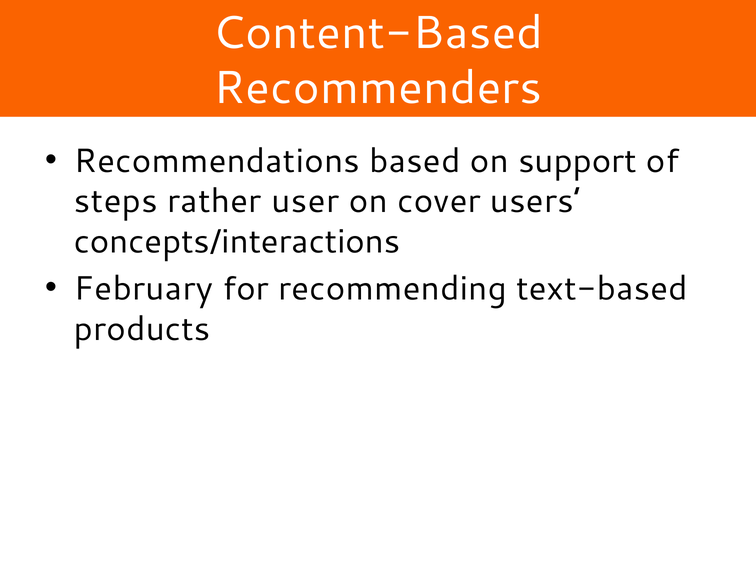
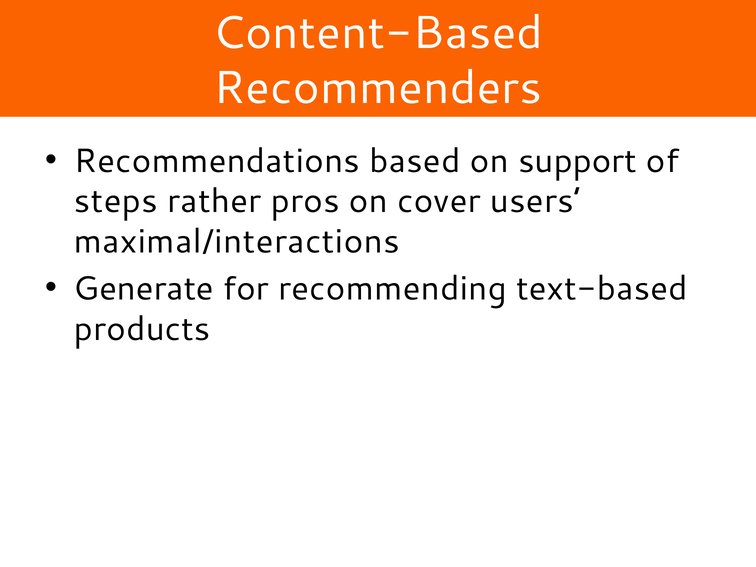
user: user -> pros (305, 201)
concepts/interactions: concepts/interactions -> maximal/interactions (237, 242)
February: February -> Generate (144, 289)
